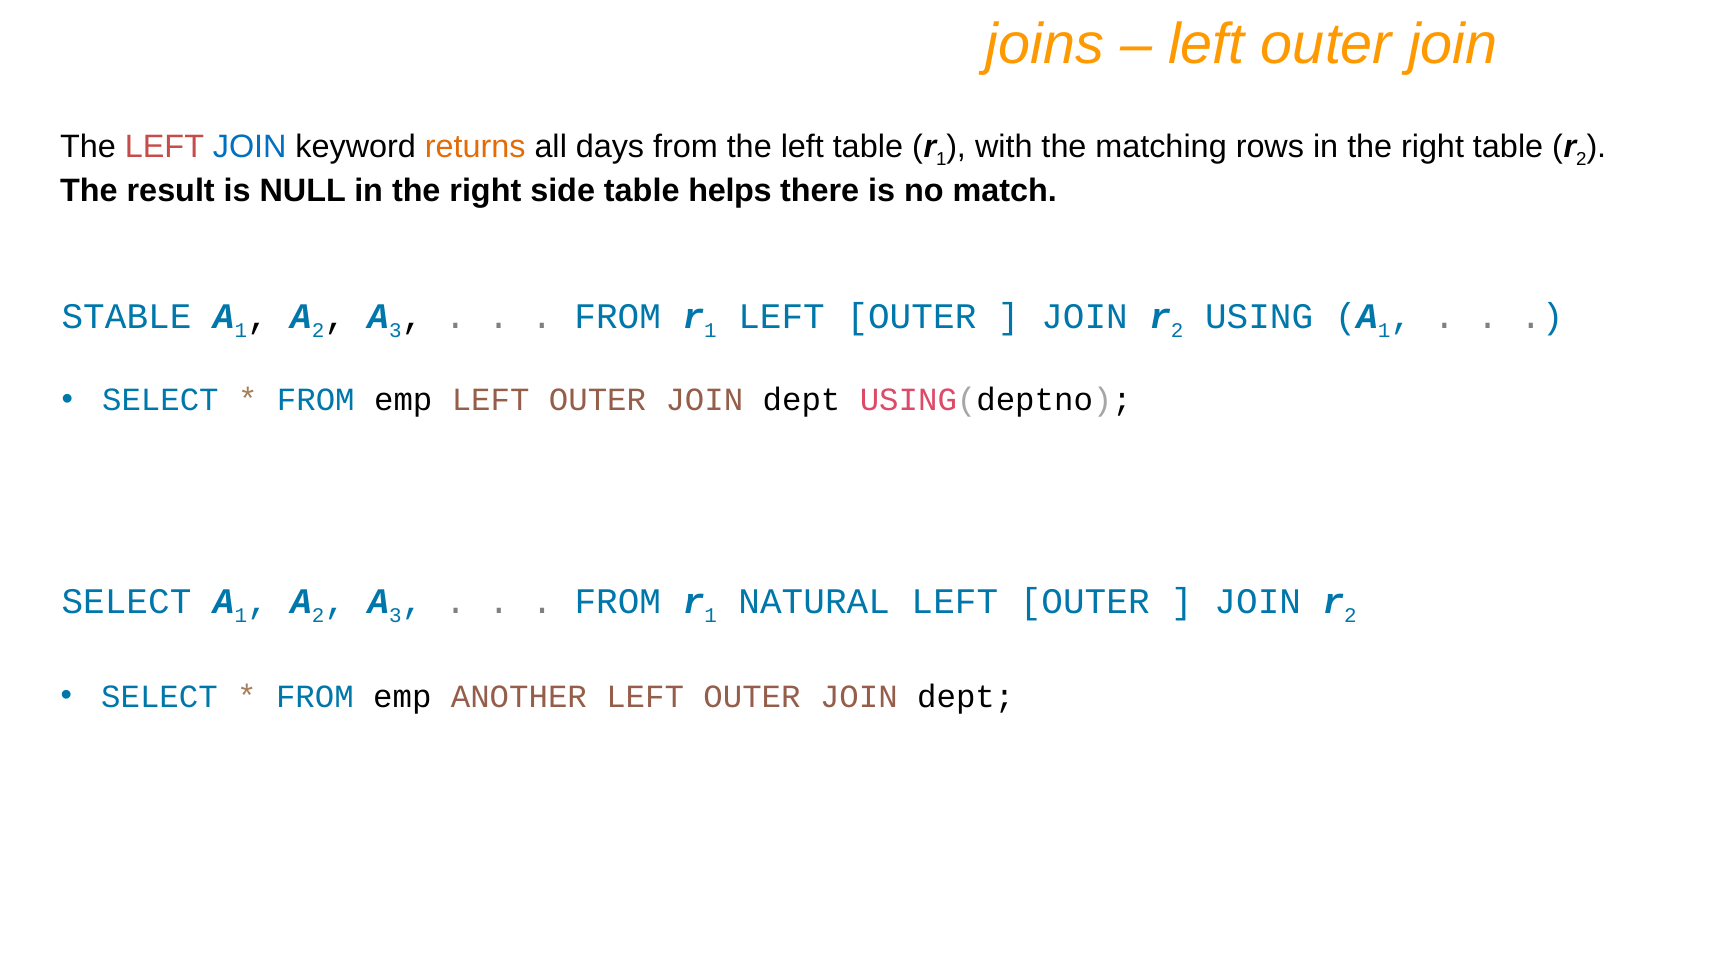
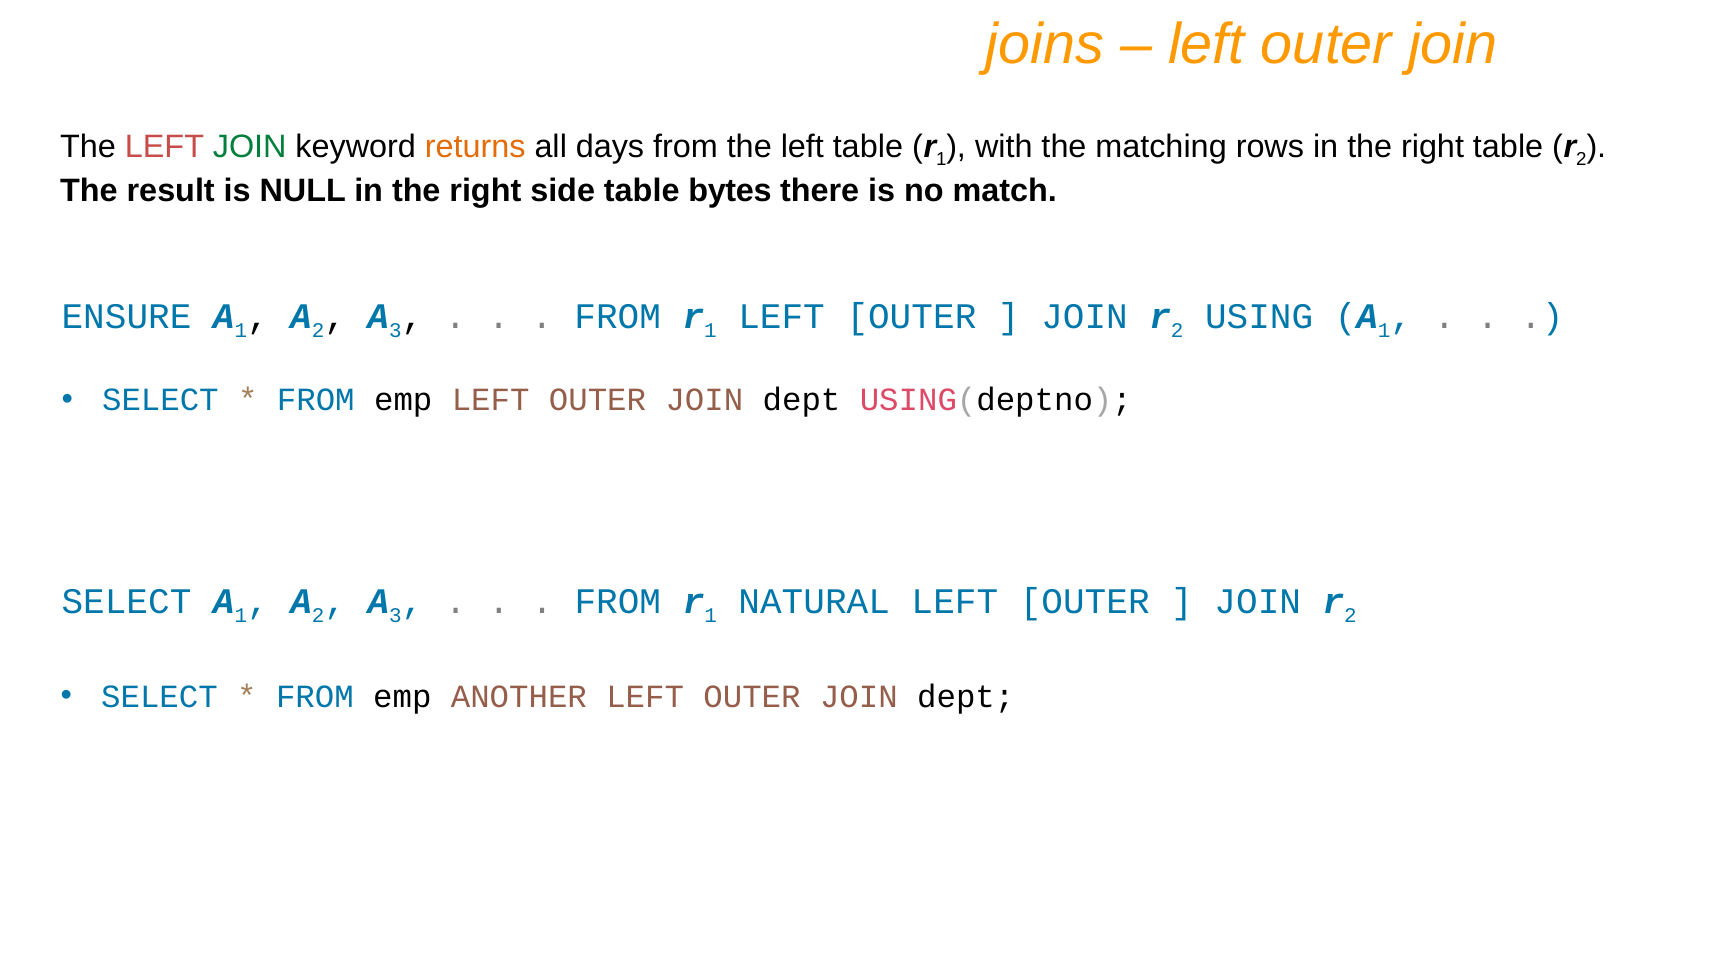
JOIN colour: blue -> green (250, 147)
helps: helps -> bytes (730, 191)
STABLE: STABLE -> ENSURE (126, 317)
